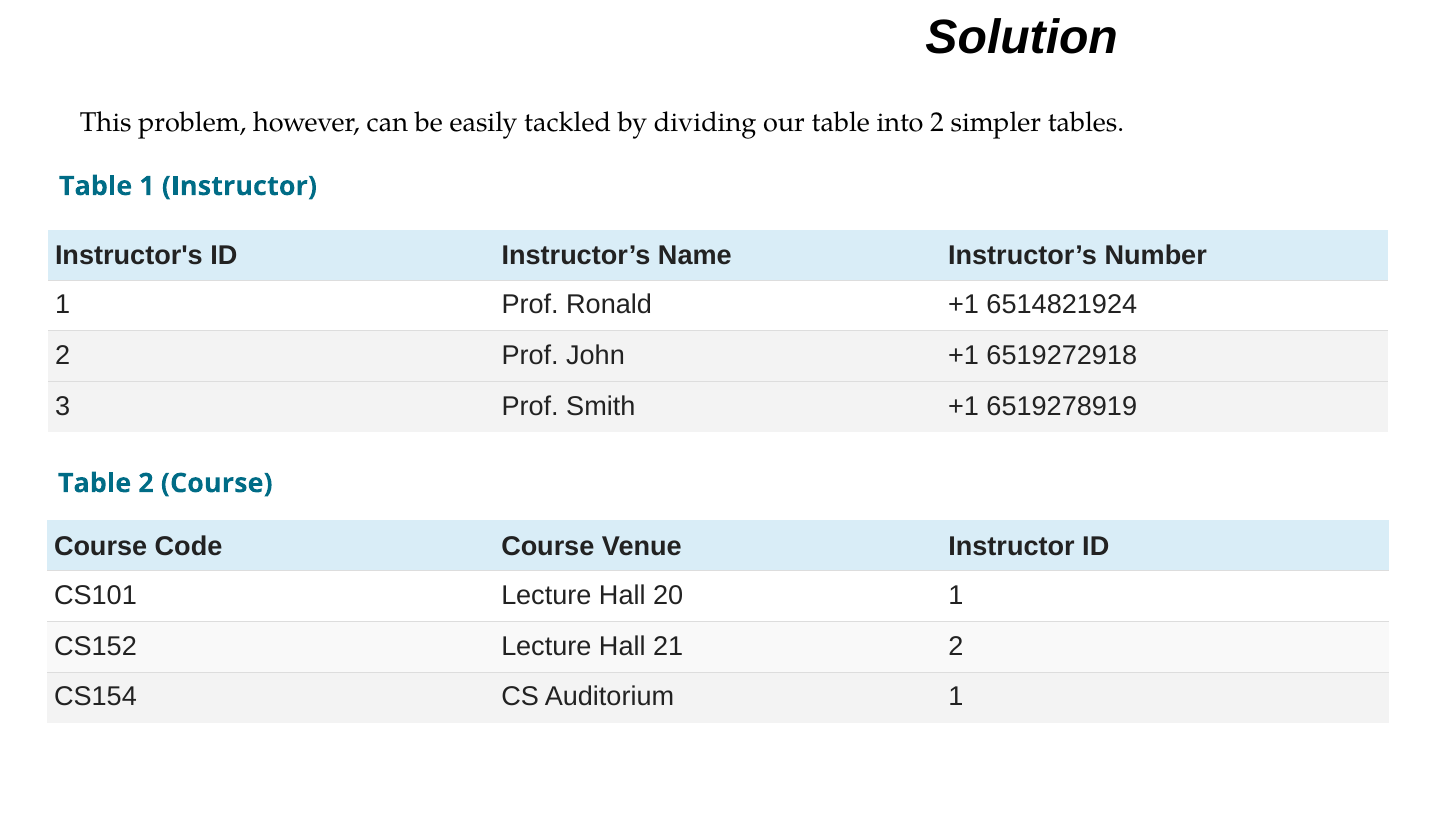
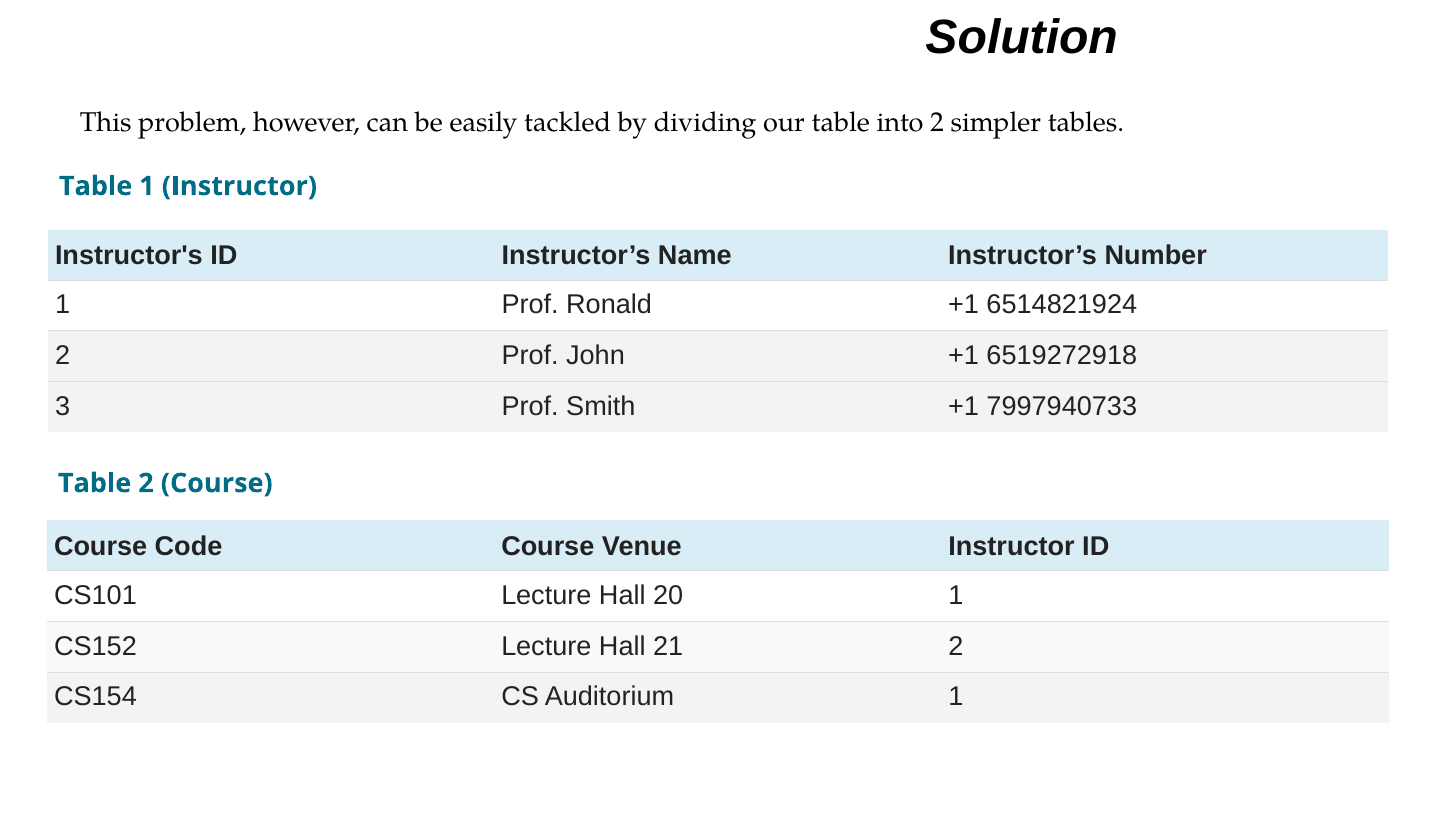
6519278919: 6519278919 -> 7997940733 (1062, 406)
